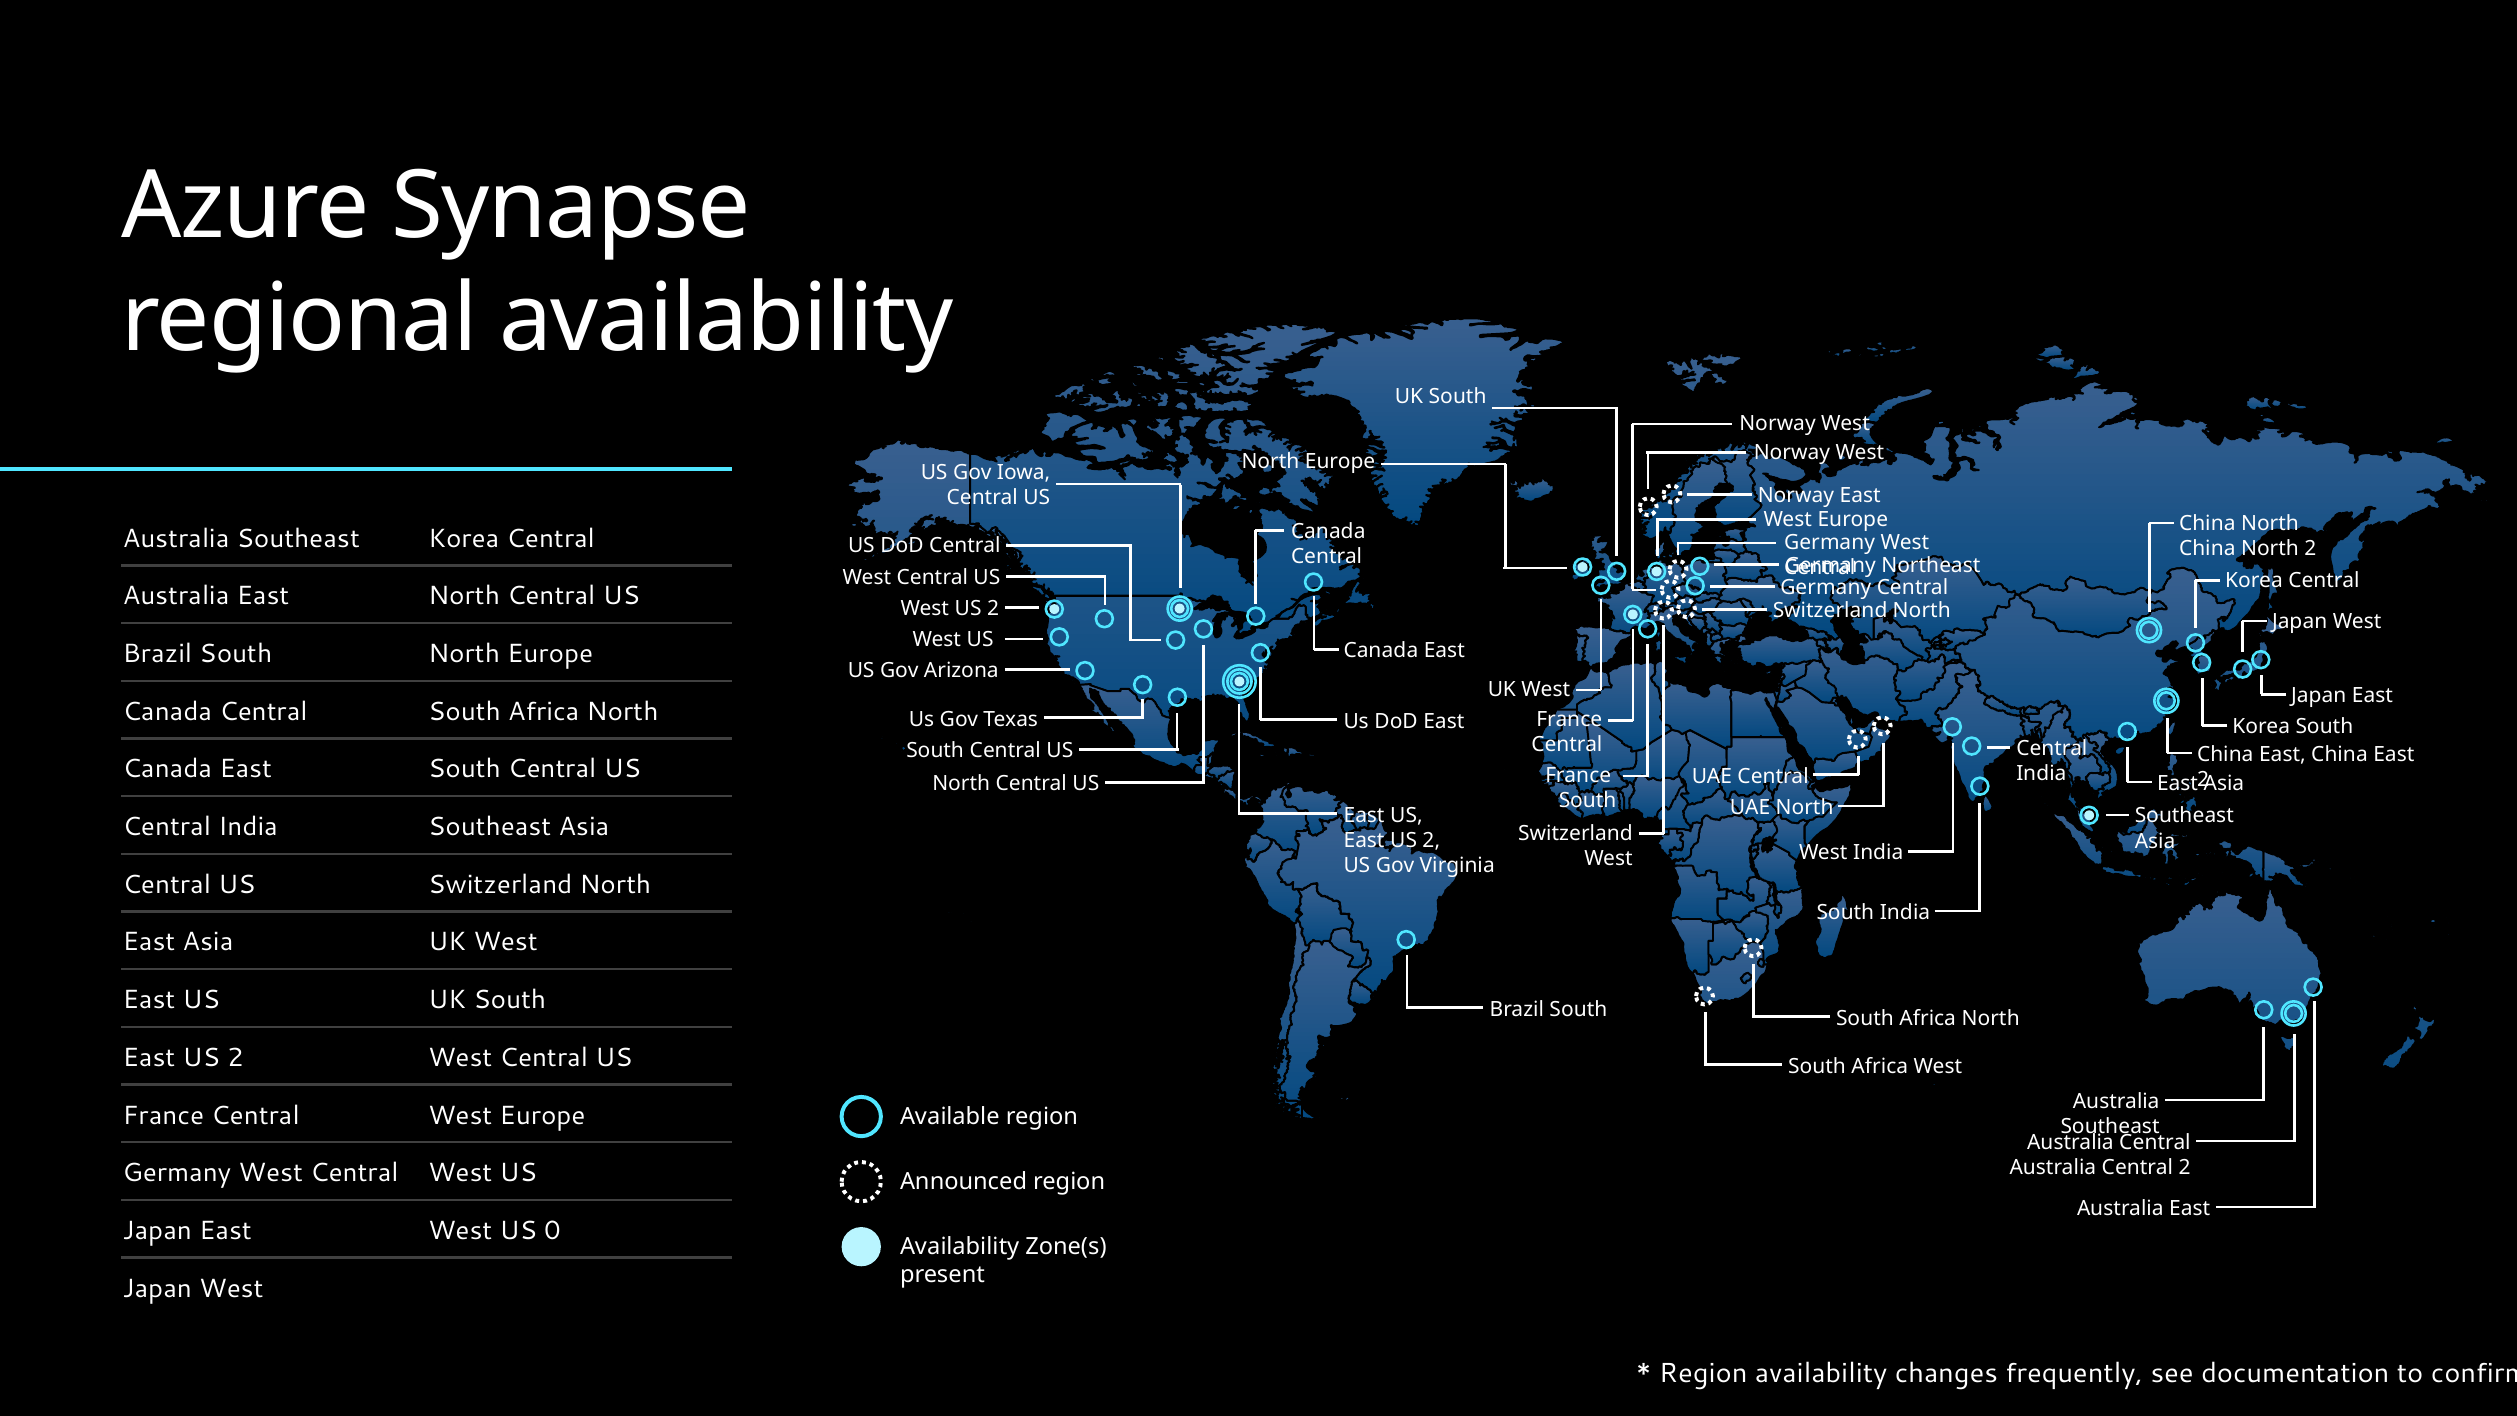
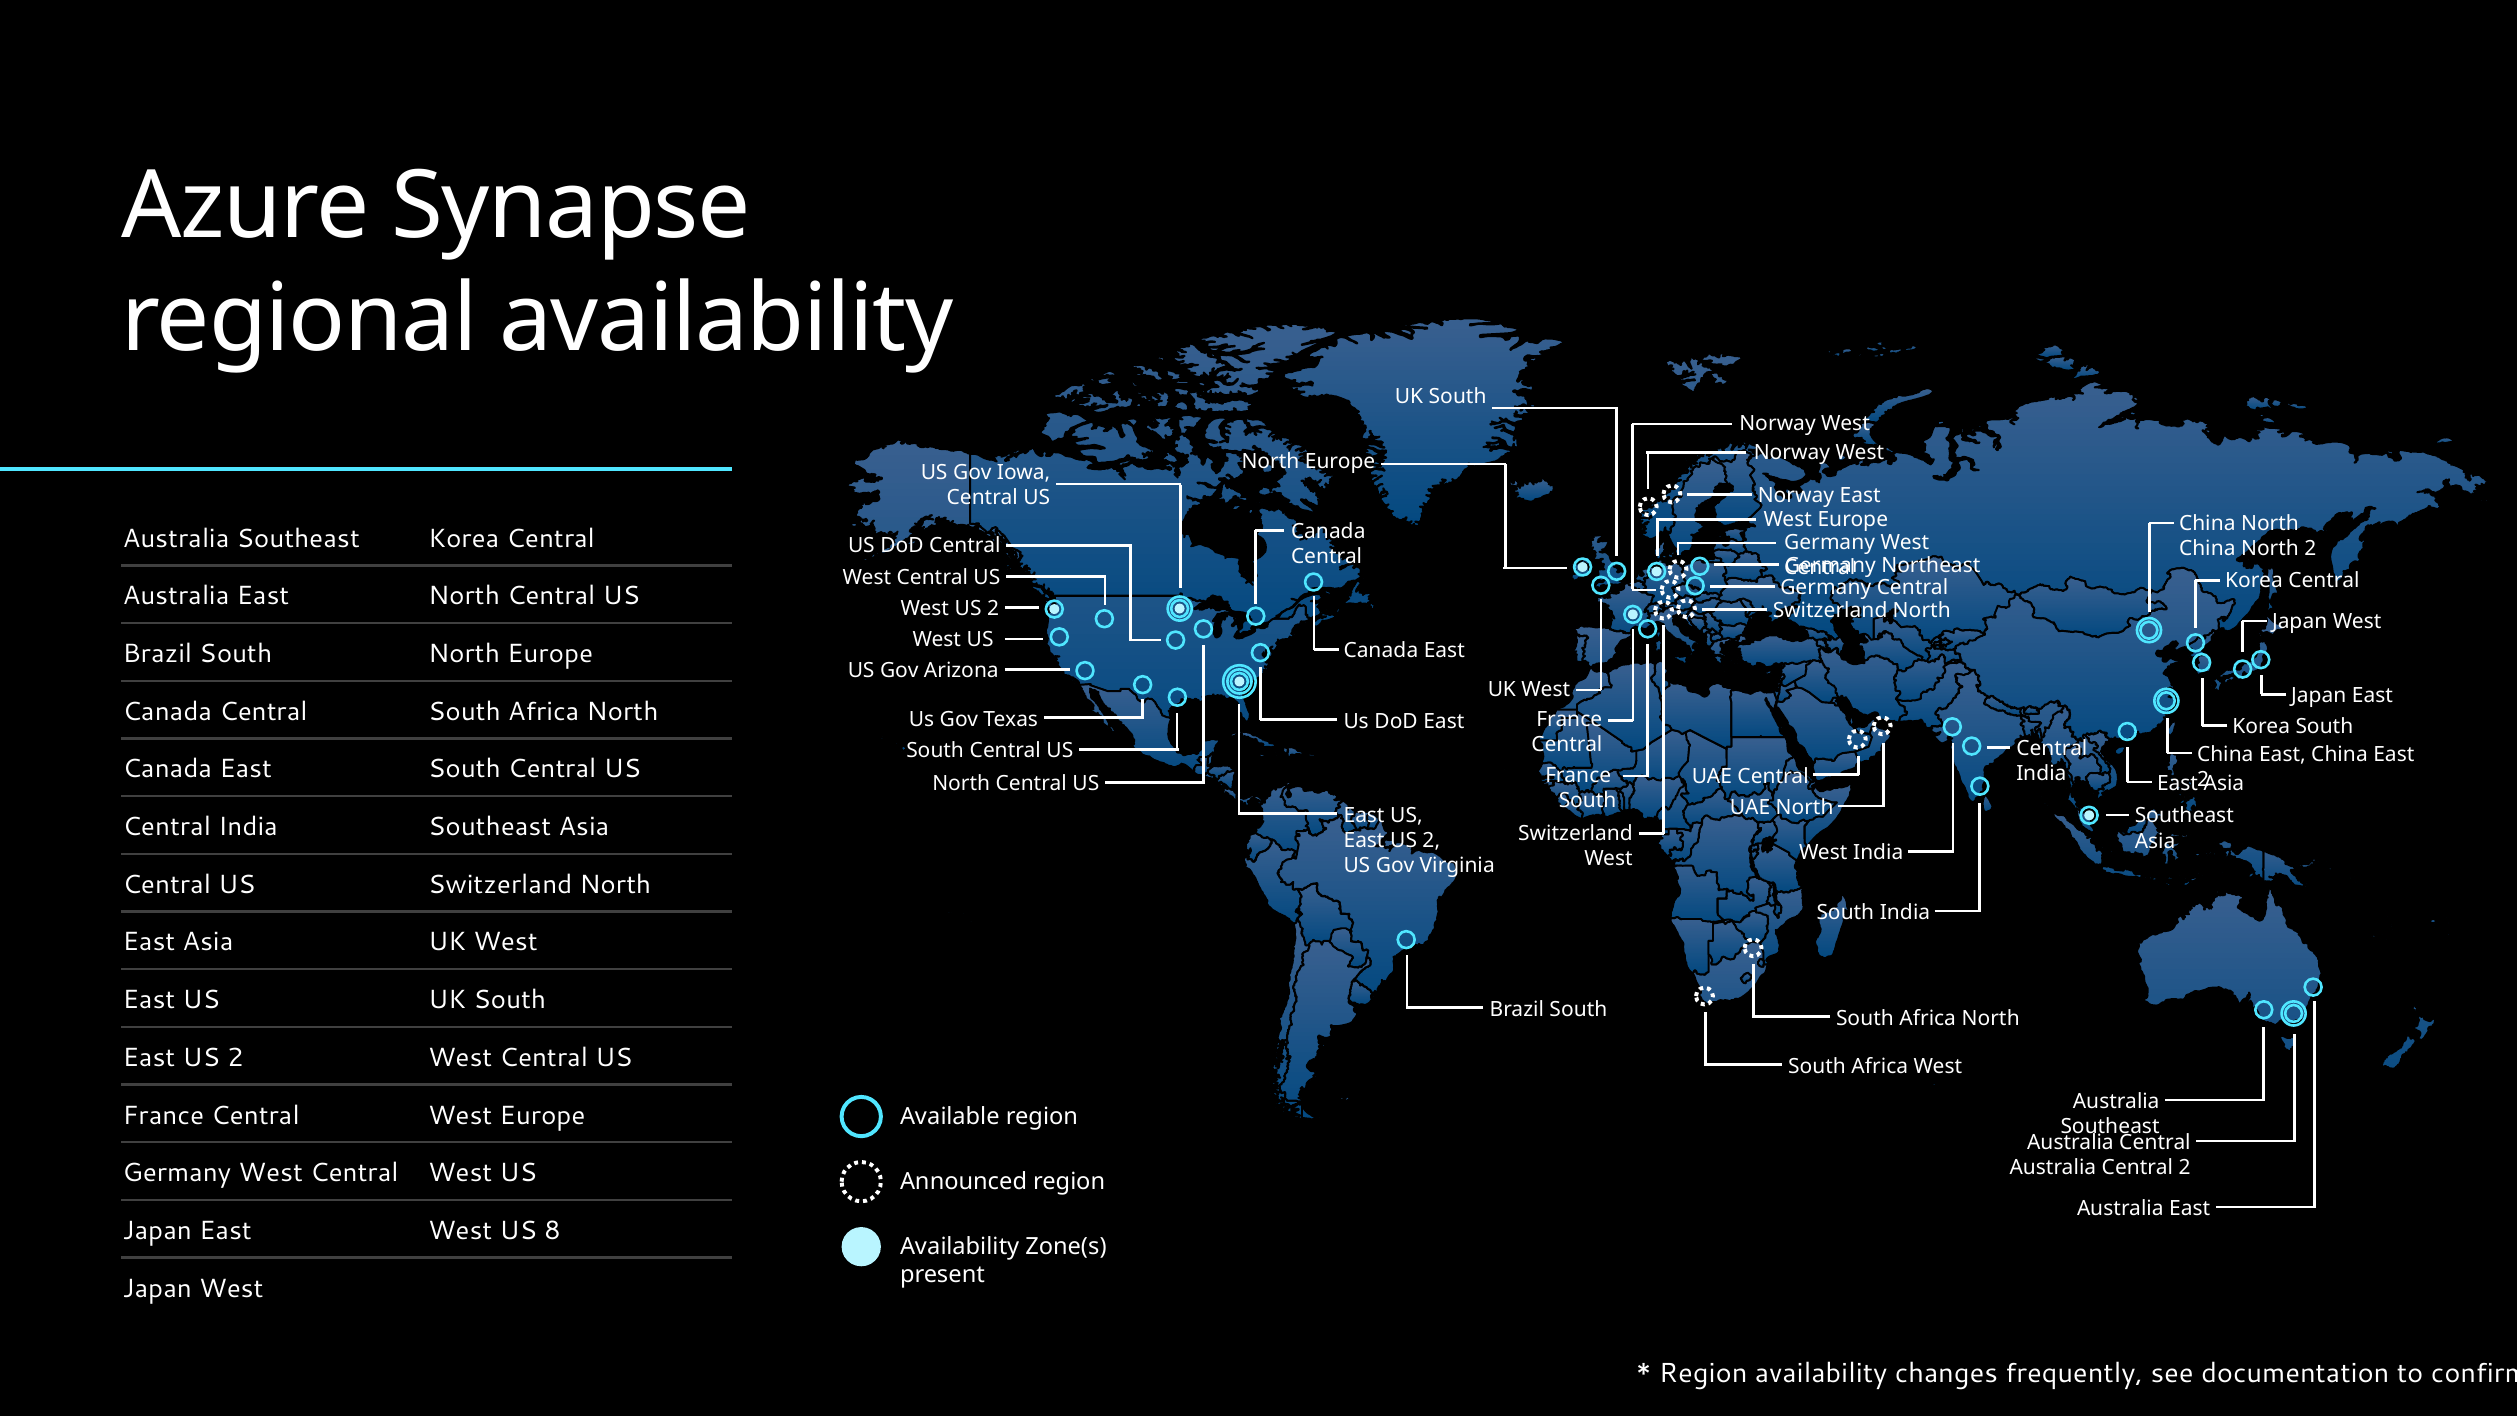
0: 0 -> 8 (552, 1231)
